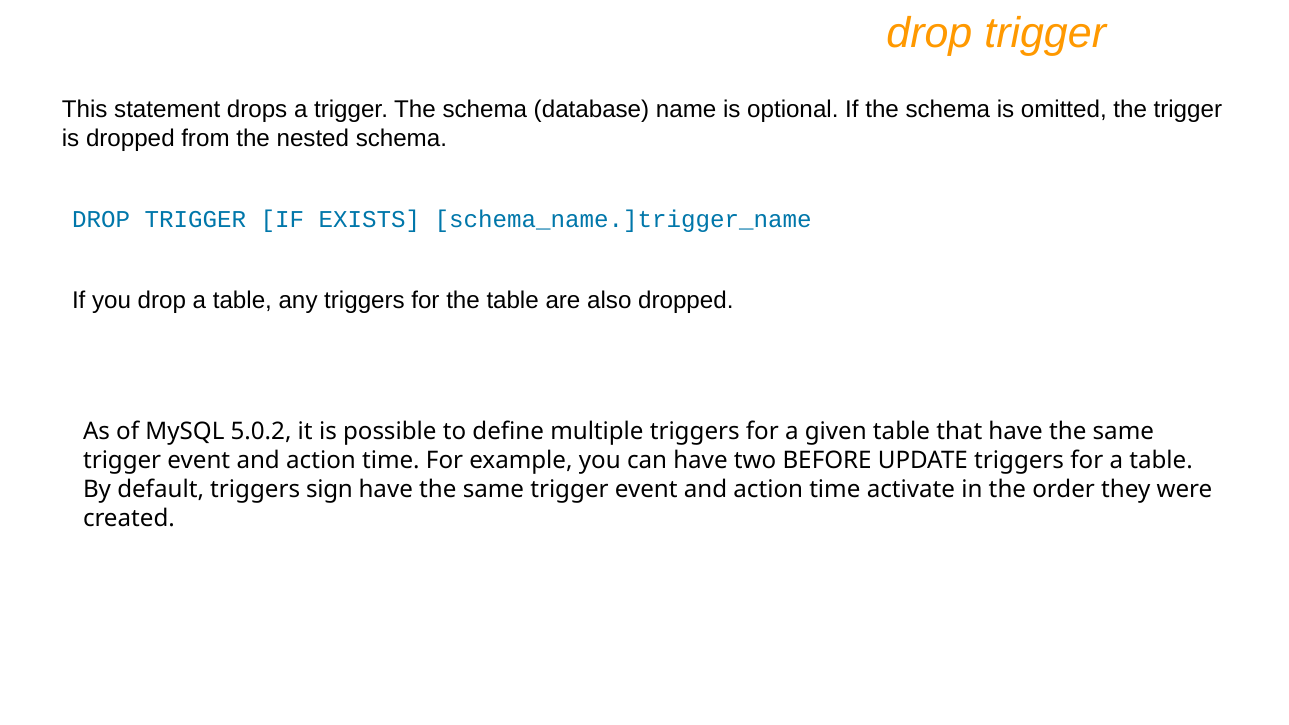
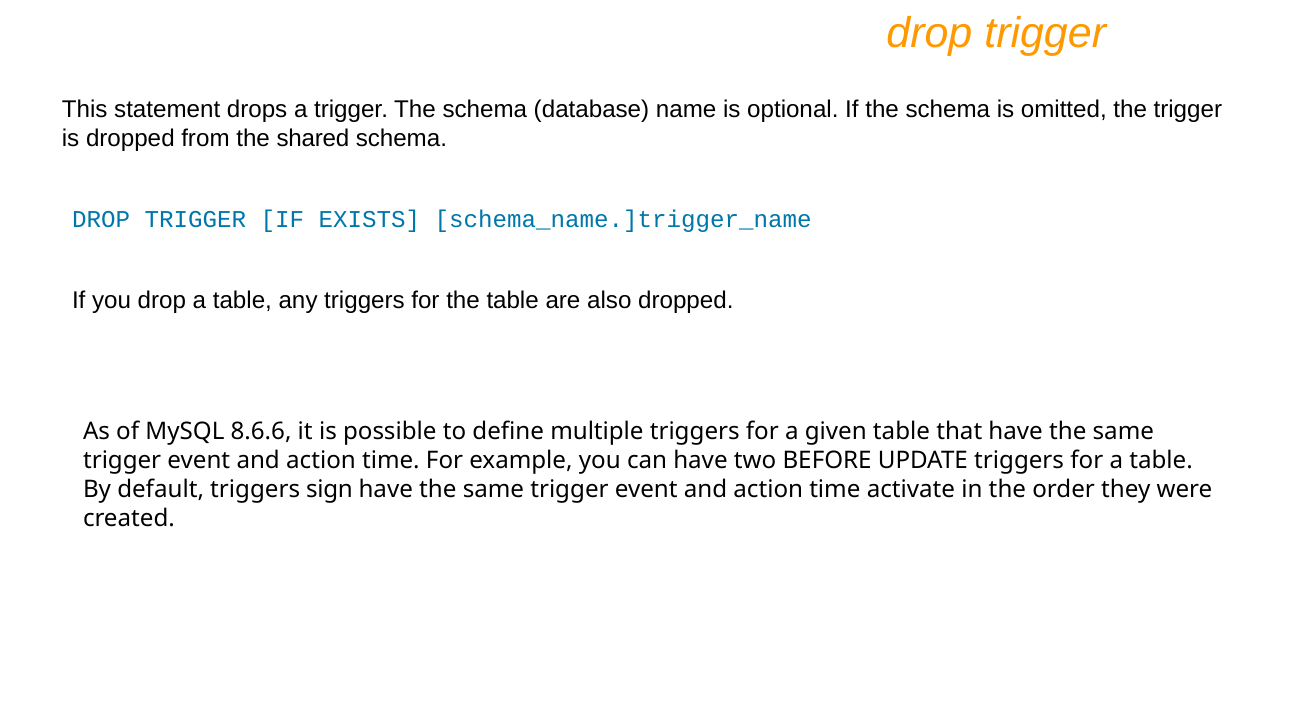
nested: nested -> shared (313, 139)
5.0.2: 5.0.2 -> 8.6.6 (261, 432)
